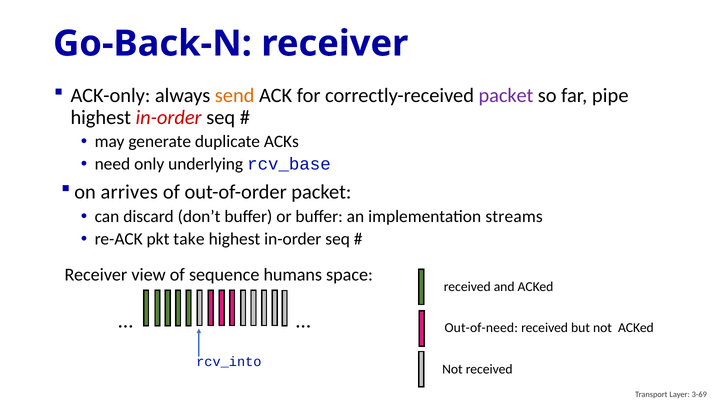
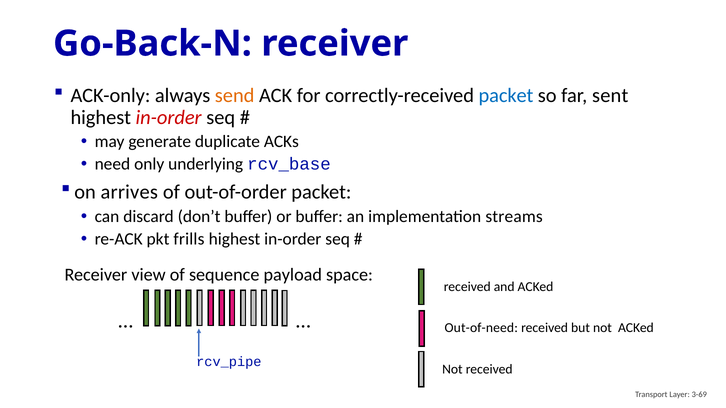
packet colour: purple -> blue (506, 96)
pipe: pipe -> sent (610, 96)
take: take -> frills (189, 239)
humans: humans -> payload (293, 275)
rcv_into: rcv_into -> rcv_pipe (229, 362)
